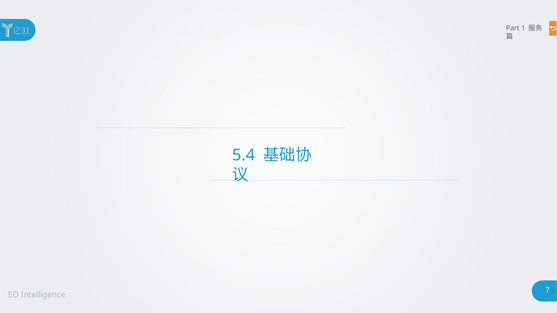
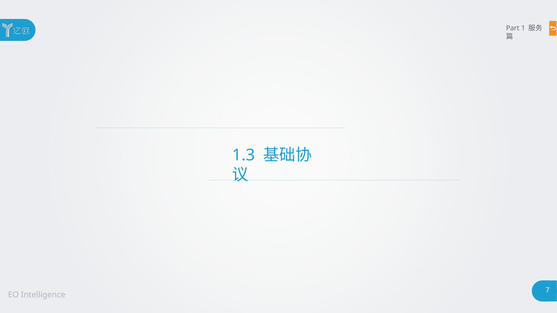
5.4: 5.4 -> 1.3 (244, 155)
